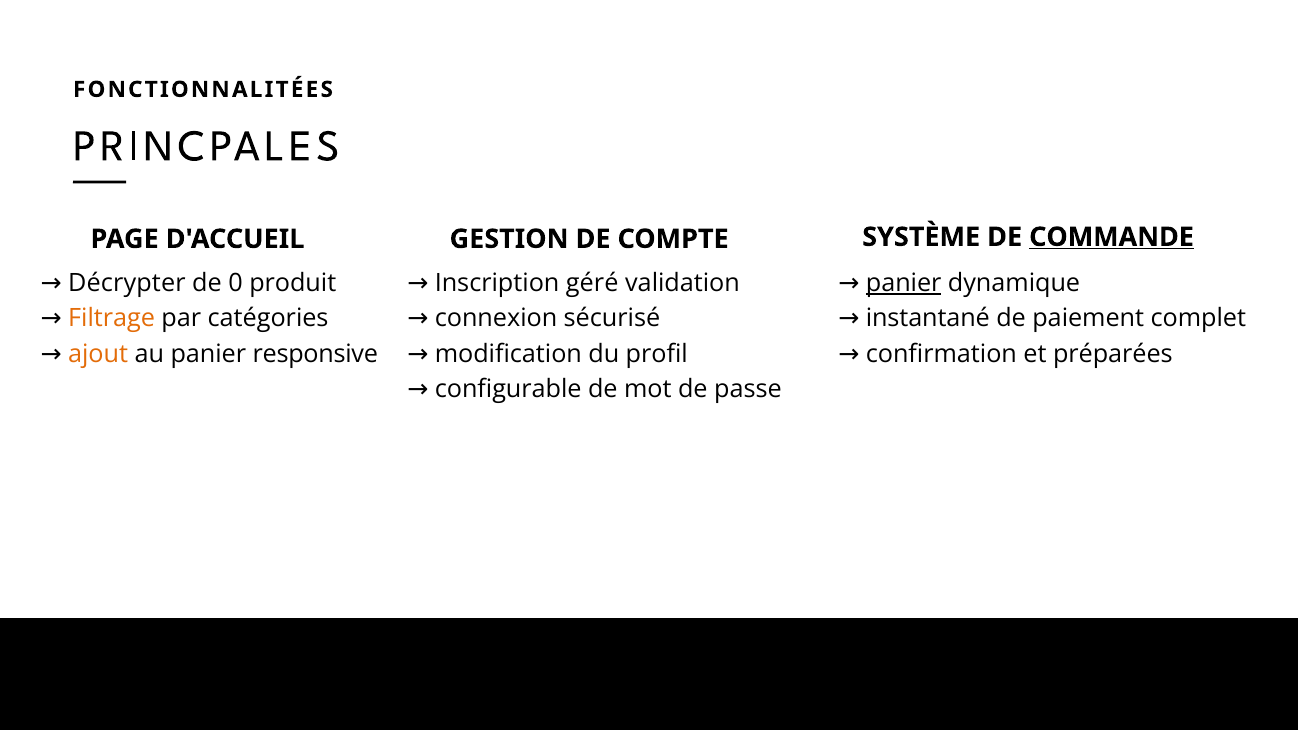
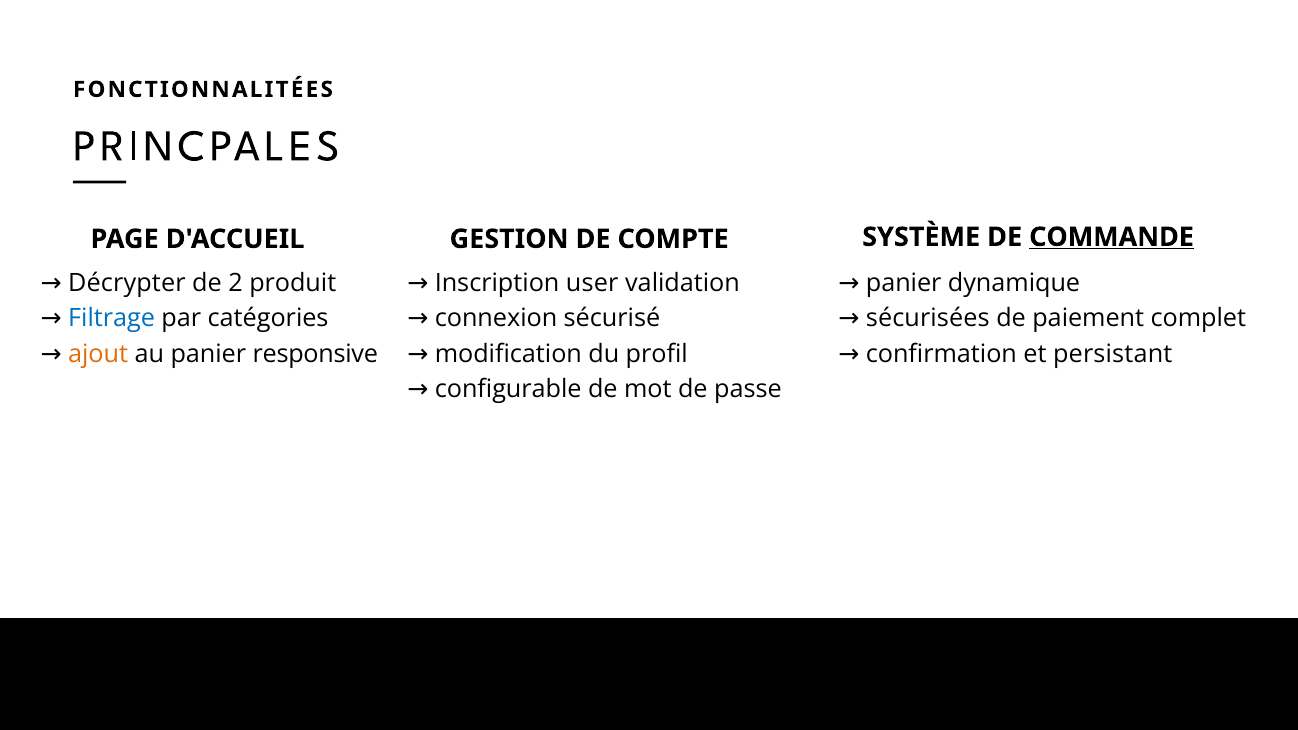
0: 0 -> 2 (236, 283)
géré: géré -> user (592, 283)
panier underline: present -> none (904, 283)
Filtrage colour: orange -> blue (112, 319)
instantané: instantané -> sécurisées (928, 319)
préparées: préparées -> persistant (1113, 354)
